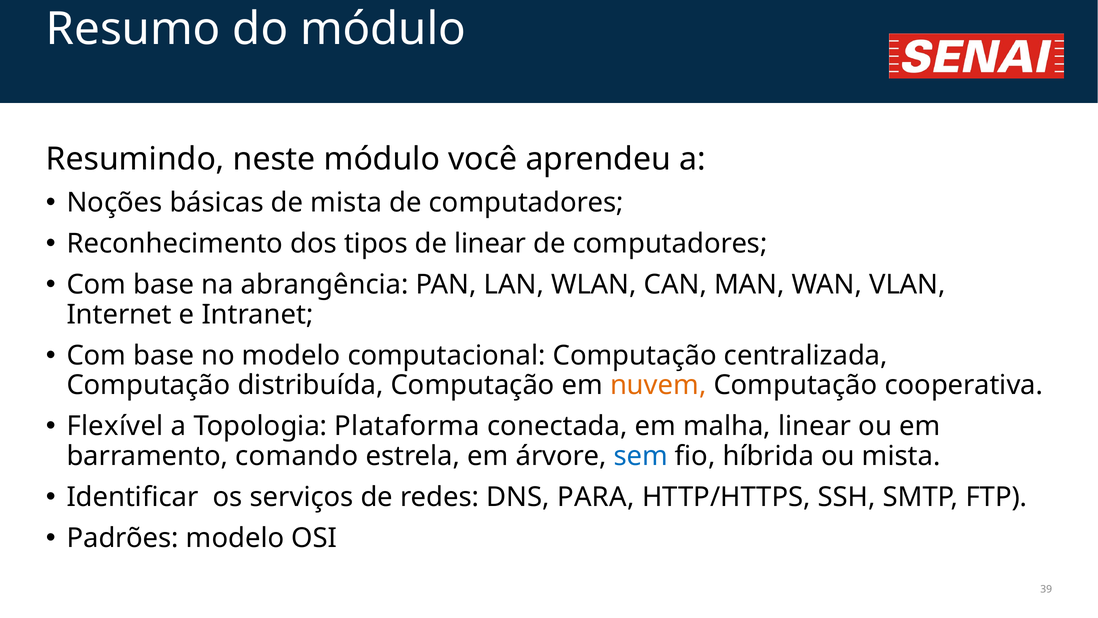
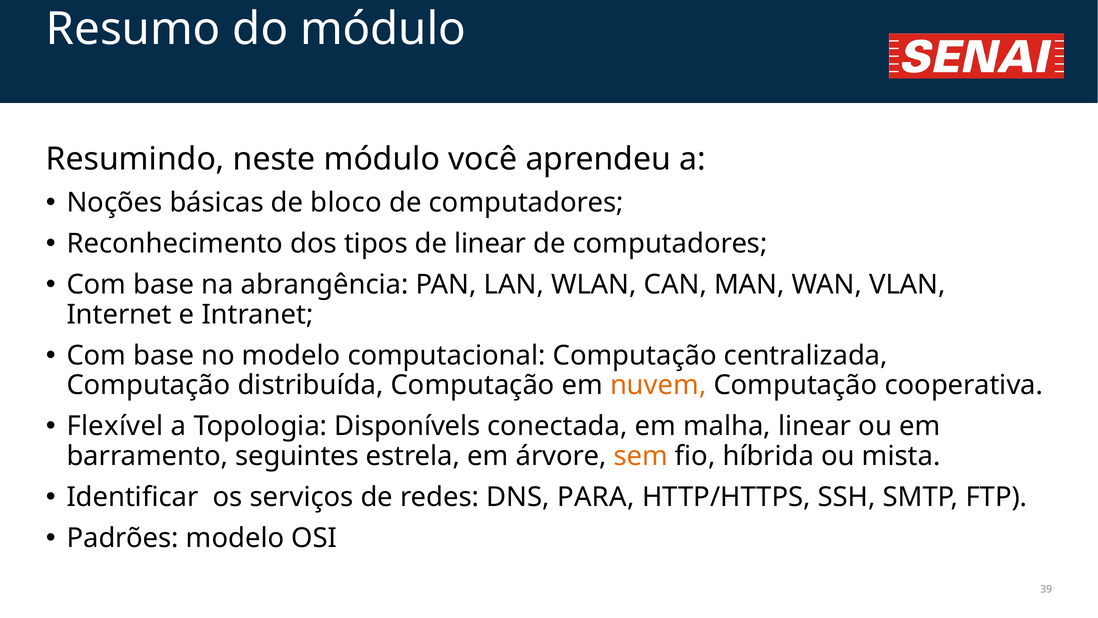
de mista: mista -> bloco (346, 202)
Plataforma: Plataforma -> Disponívels (407, 426)
comando: comando -> seguintes (297, 456)
sem colour: blue -> orange (641, 456)
